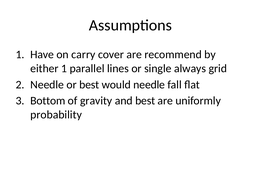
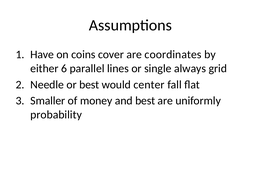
carry: carry -> coins (83, 55)
recommend: recommend -> coordinates (173, 55)
either 1: 1 -> 6 (64, 69)
would needle: needle -> center (149, 85)
Bottom: Bottom -> Smaller (48, 101)
gravity: gravity -> money (96, 101)
